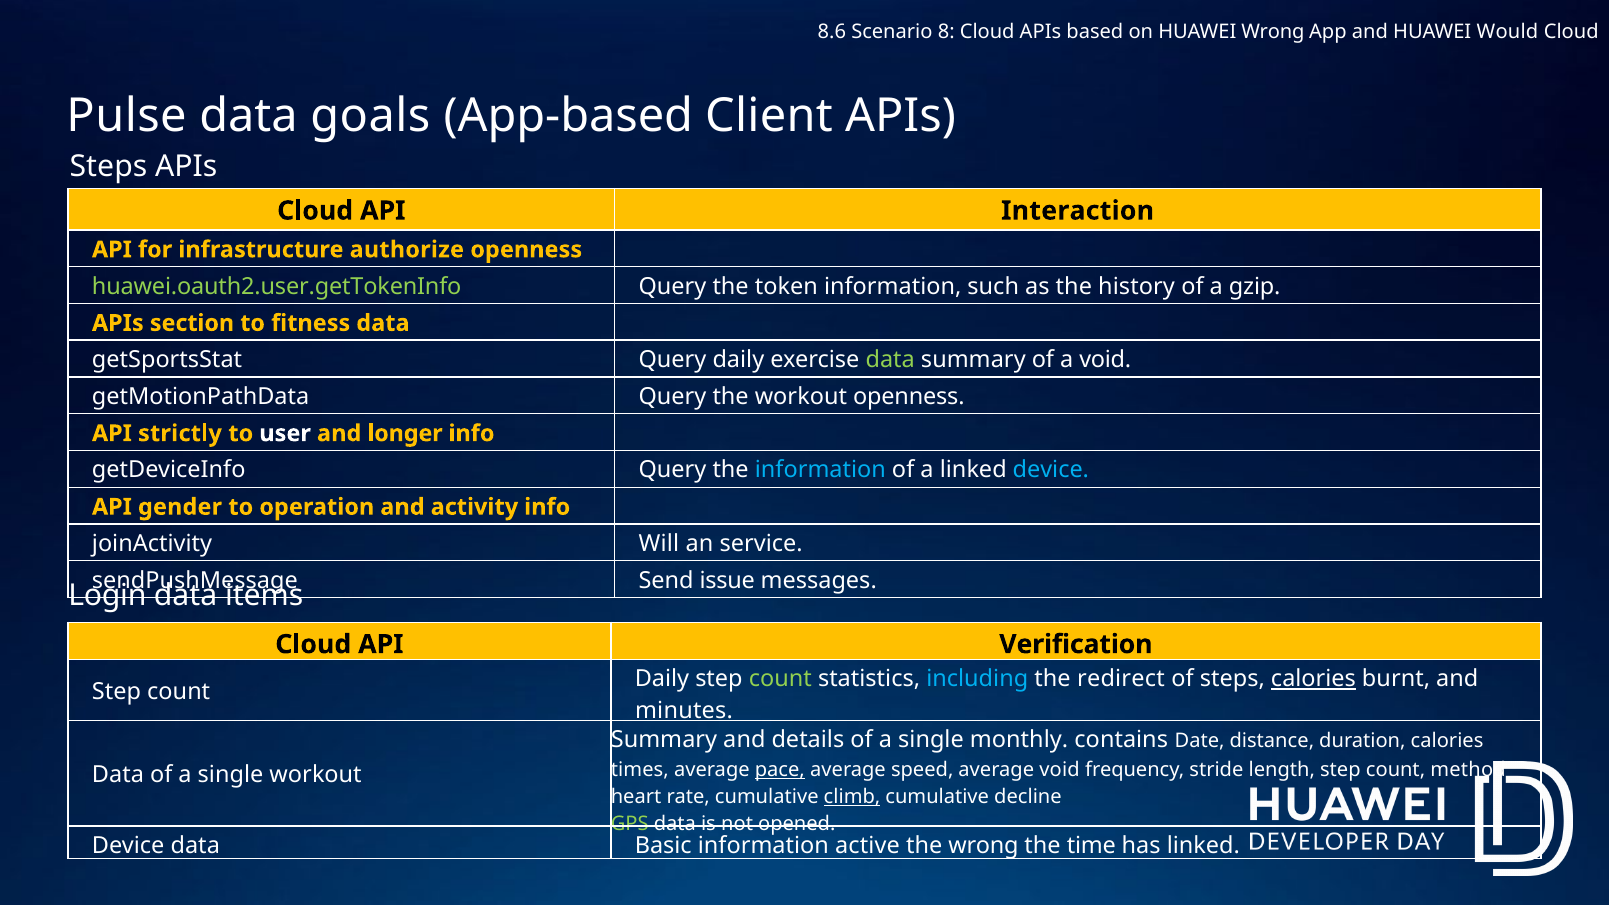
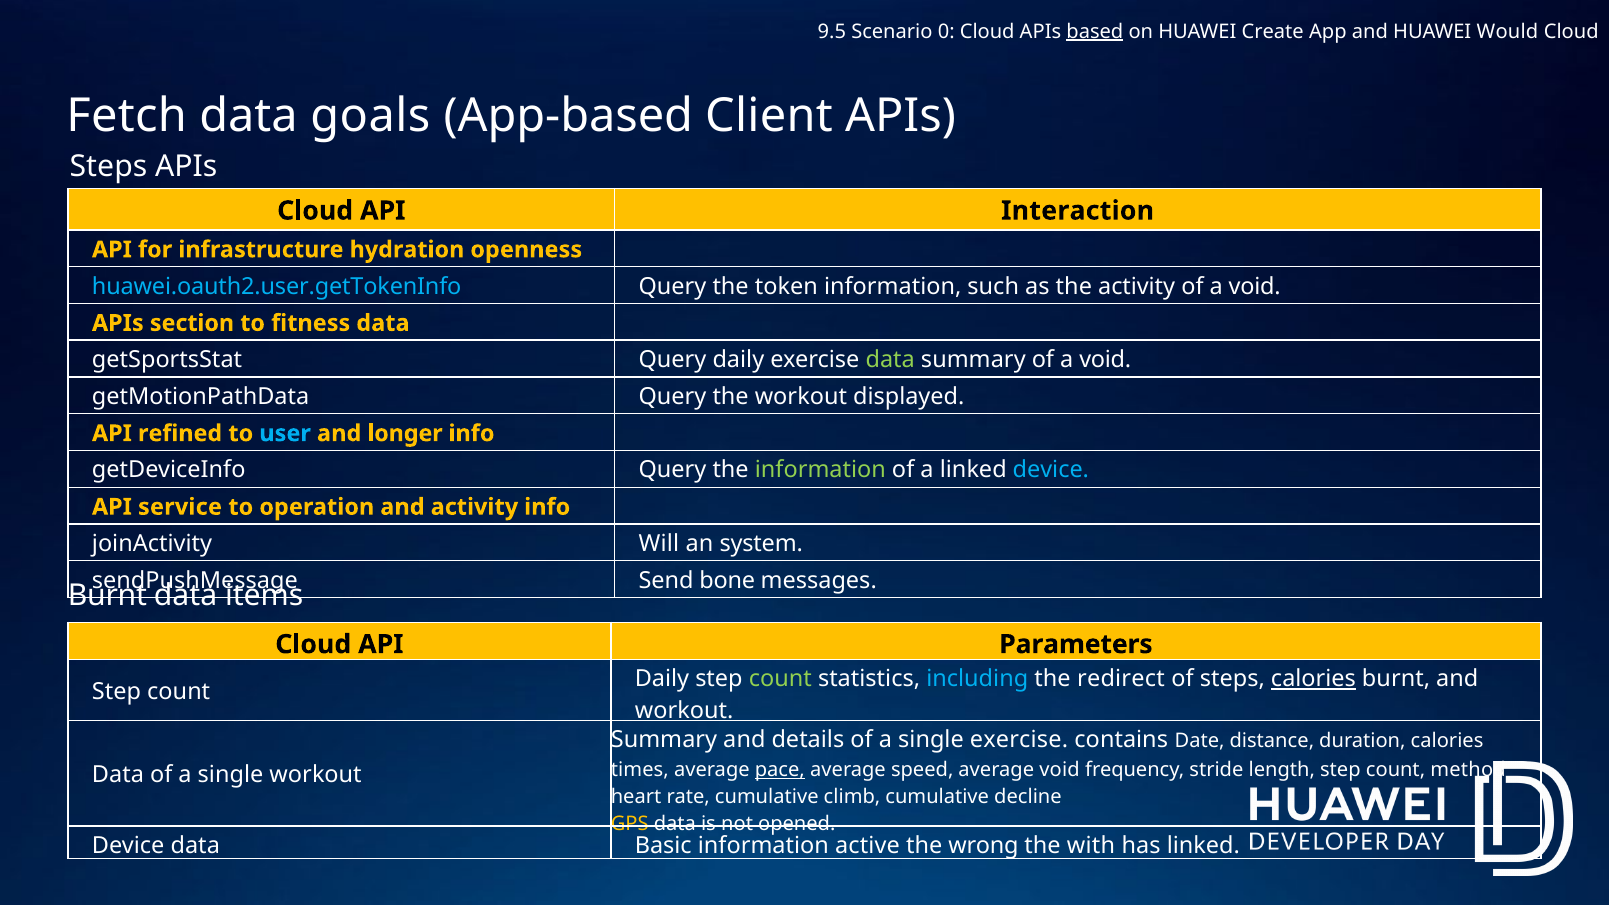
8.6: 8.6 -> 9.5 (832, 31)
8: 8 -> 0 (946, 31)
based underline: none -> present (1095, 31)
HUAWEI Wrong: Wrong -> Create (1273, 31)
Pulse: Pulse -> Fetch (127, 116)
authorize: authorize -> hydration (407, 250)
huawei.oauth2.user.getTokenInfo colour: light green -> light blue (277, 286)
the history: history -> activity (1137, 286)
gzip: gzip -> void (1255, 286)
workout openness: openness -> displayed (909, 397)
strictly: strictly -> refined (180, 433)
user colour: white -> light blue (285, 433)
information colour: light blue -> light green (820, 470)
gender: gender -> service (180, 507)
service: service -> system (761, 544)
issue: issue -> bone (727, 581)
Login: Login -> Burnt (107, 596)
Verification: Verification -> Parameters (1076, 644)
minutes: minutes -> workout (684, 711)
single monthly: monthly -> exercise (1019, 740)
climb underline: present -> none (852, 797)
GPS colour: light green -> yellow (630, 824)
time: time -> with (1091, 846)
